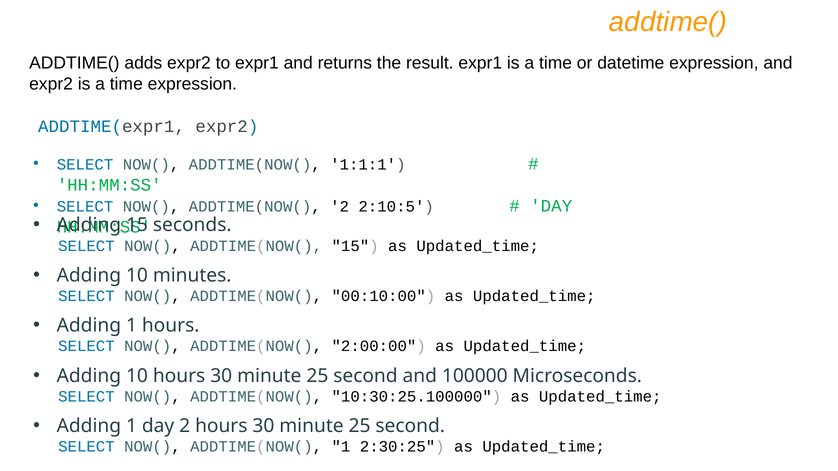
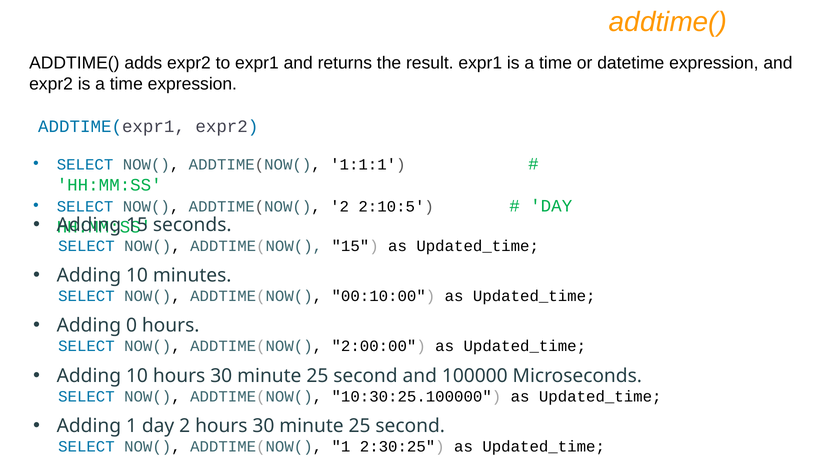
1: 1 -> 0 (132, 326)
